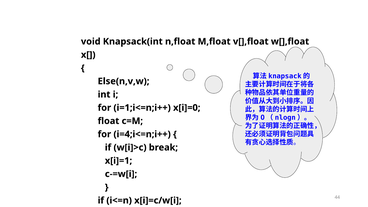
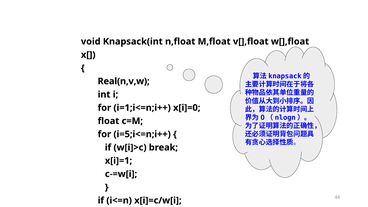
Else(n,v,w: Else(n,v,w -> Real(n,v,w (124, 81)
i=4;i<=n;i++: i=4;i<=n;i++ -> i=5;i<=n;i++ (142, 134)
